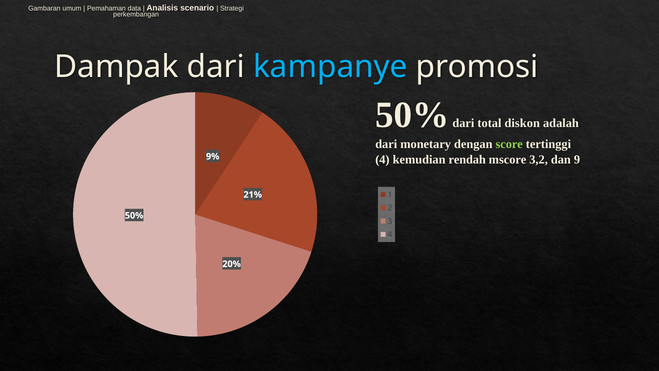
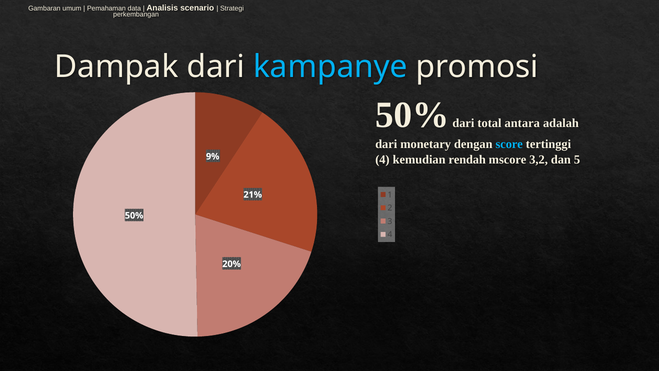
diskon: diskon -> antara (522, 123)
score colour: light green -> light blue (509, 144)
9: 9 -> 5 (577, 160)
